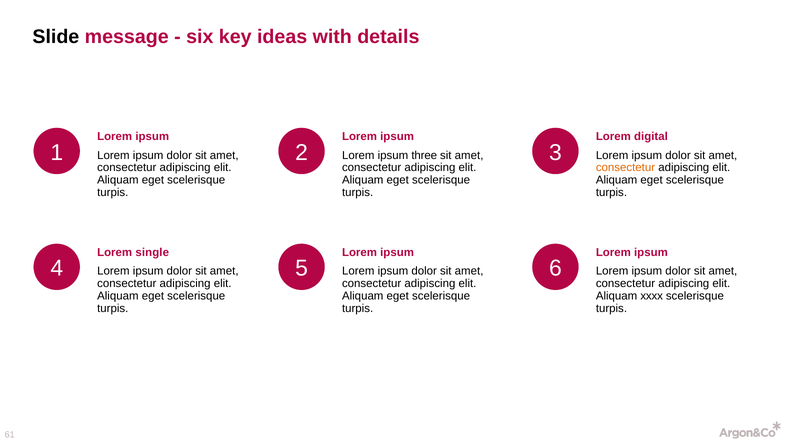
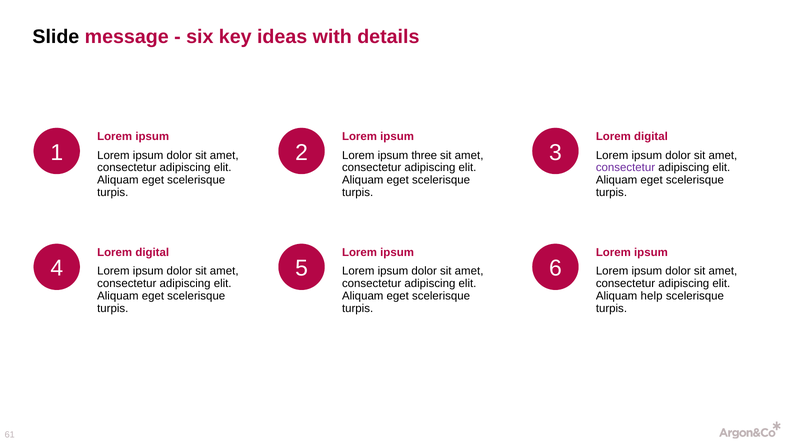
consectetur colour: orange -> purple (625, 168)
single: single -> digital (152, 253)
xxxx: xxxx -> help (652, 296)
